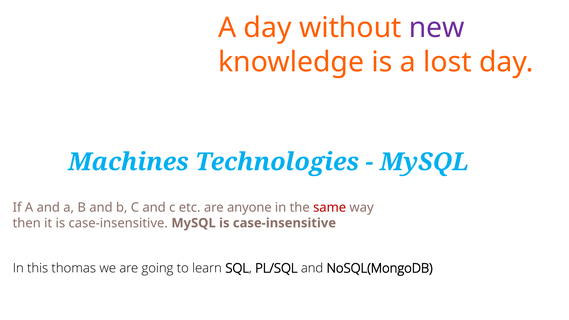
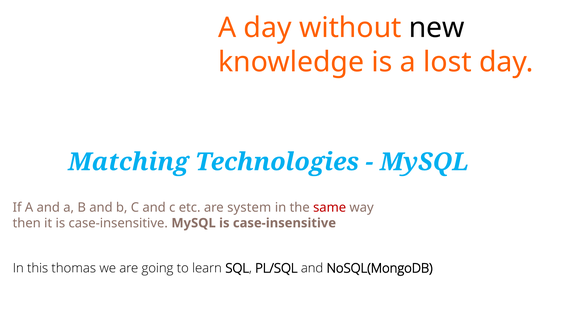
new colour: purple -> black (437, 28)
Machines: Machines -> Matching (128, 162)
anyone: anyone -> system (249, 207)
